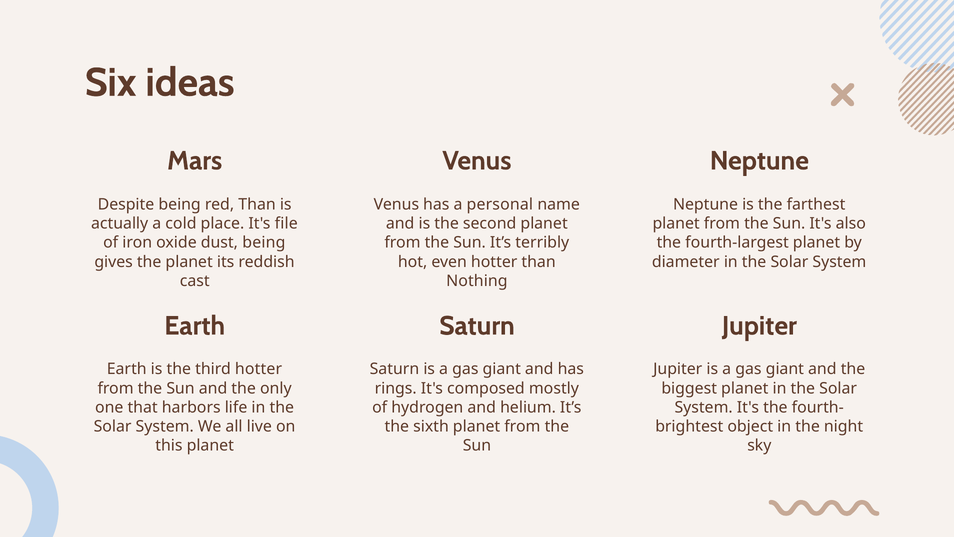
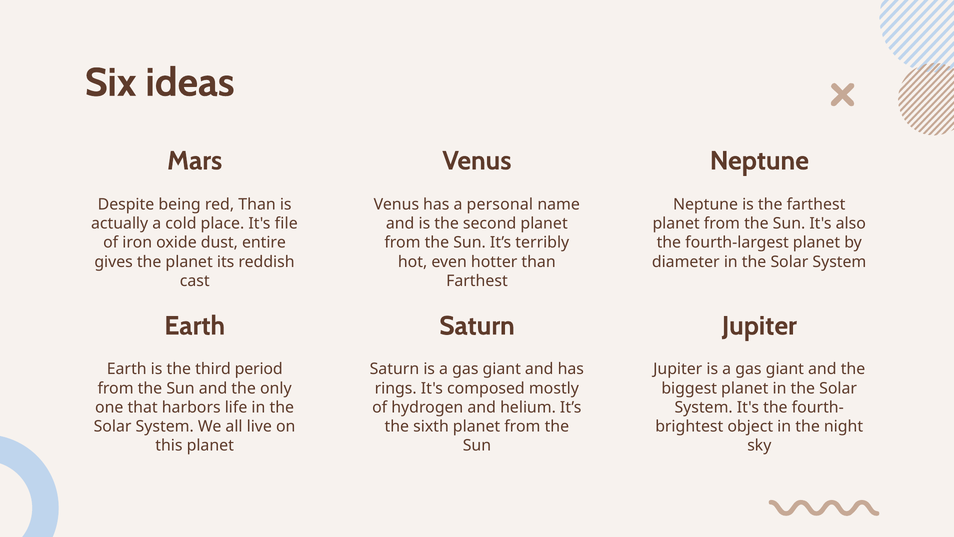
dust being: being -> entire (264, 243)
Nothing: Nothing -> Farthest (477, 281)
third hotter: hotter -> period (259, 369)
